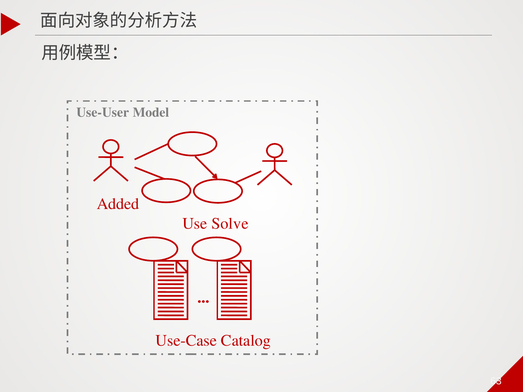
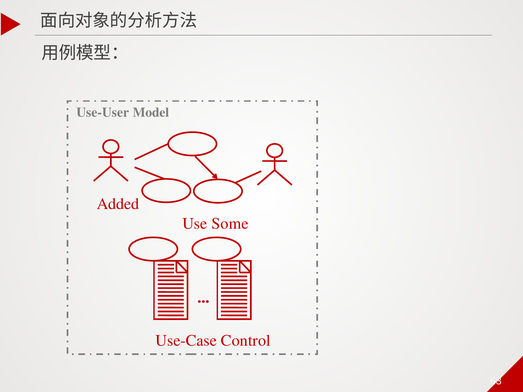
Solve: Solve -> Some (230, 224)
Catalog: Catalog -> Control (246, 341)
